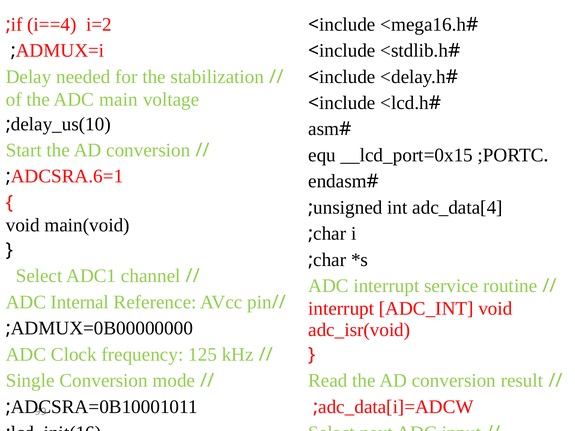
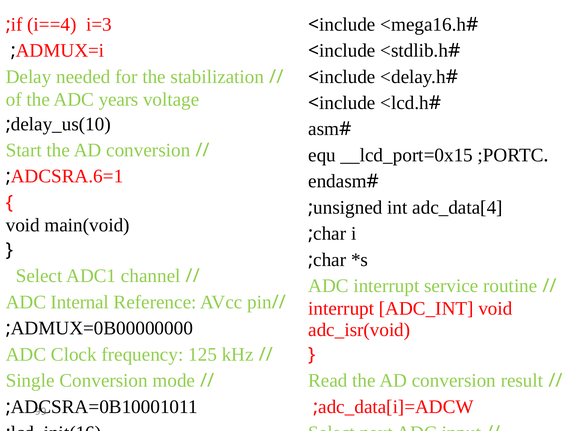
i=2: i=2 -> i=3 (99, 24)
main: main -> years (119, 99)
